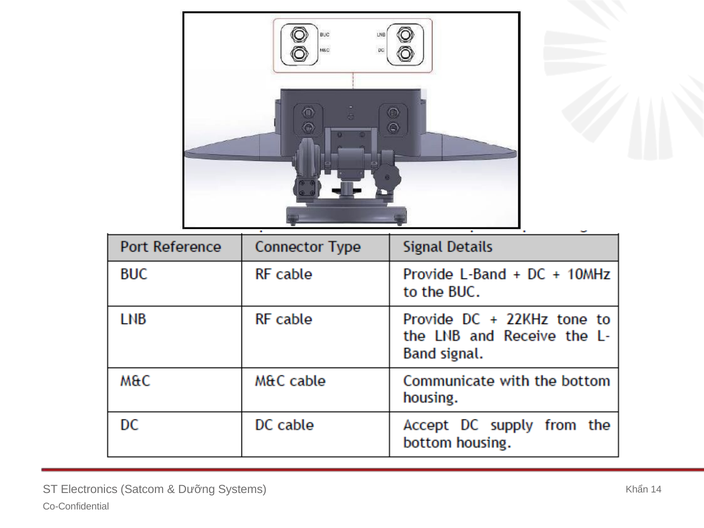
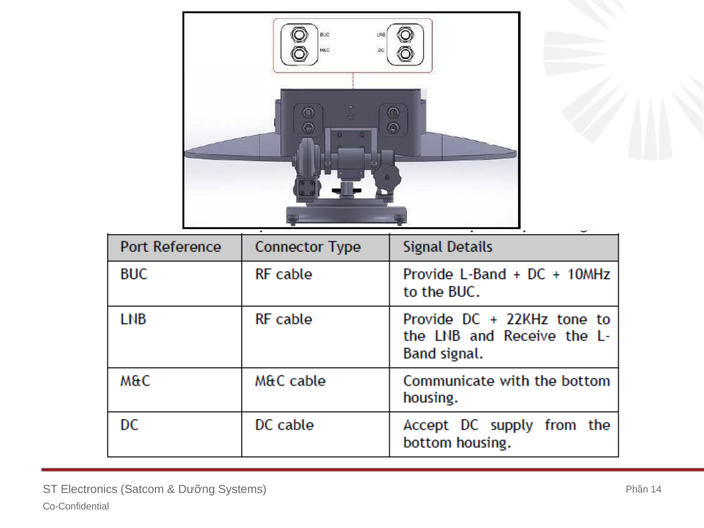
Khẩn: Khẩn -> Phần (637, 490)
